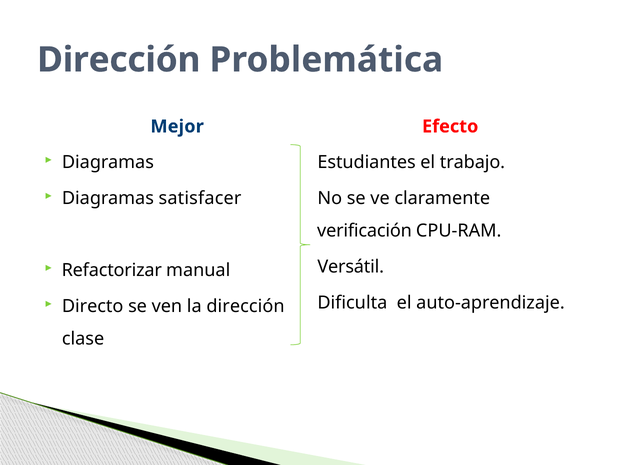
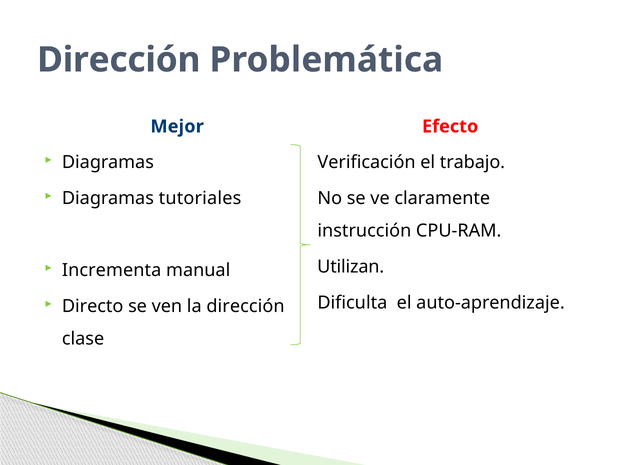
Estudiantes: Estudiantes -> Verificación (367, 162)
satisfacer: satisfacer -> tutoriales (200, 198)
verificación: verificación -> instrucción (364, 231)
Versátil: Versátil -> Utilizan (351, 267)
Refactorizar: Refactorizar -> Incrementa (112, 270)
